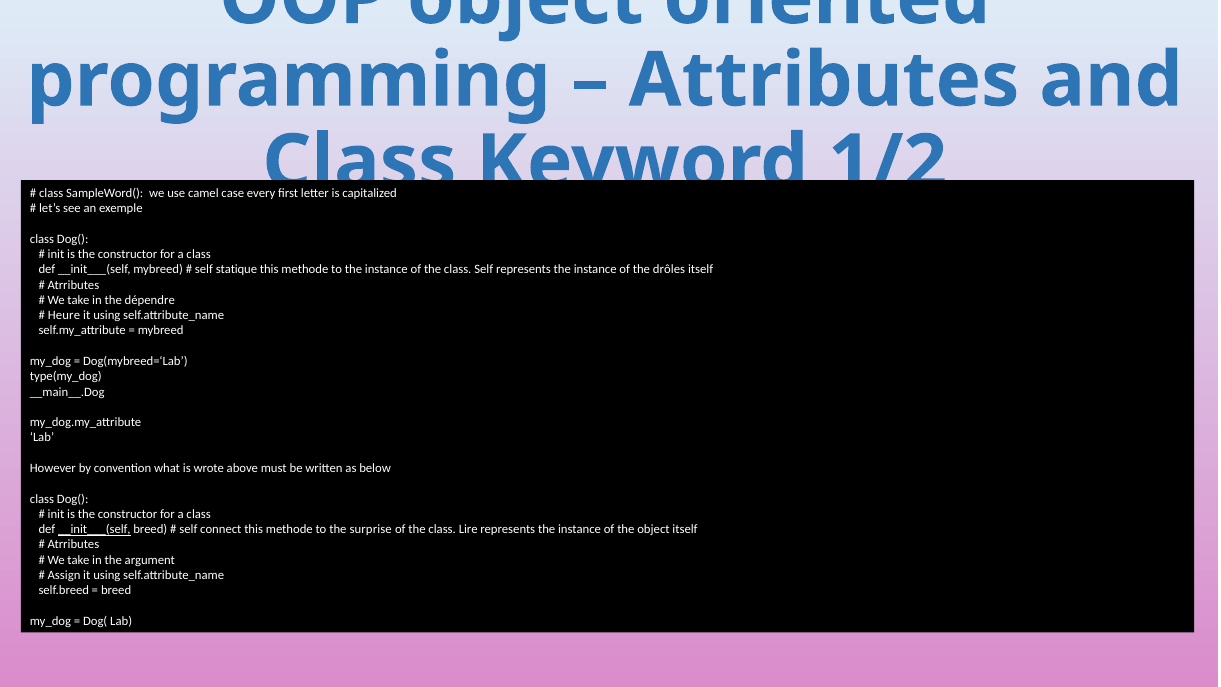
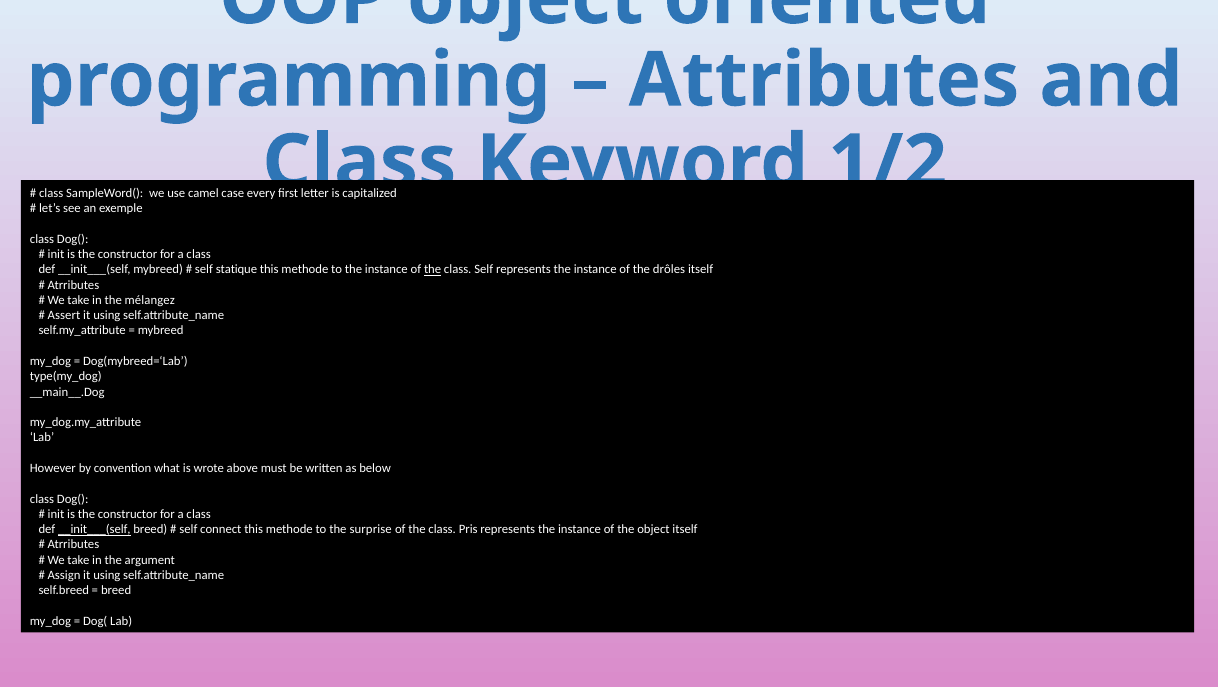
the underline: none -> present (433, 269)
dépendre: dépendre -> mélangez (150, 300)
Heure: Heure -> Assert (64, 315)
Lire: Lire -> Pris (468, 529)
